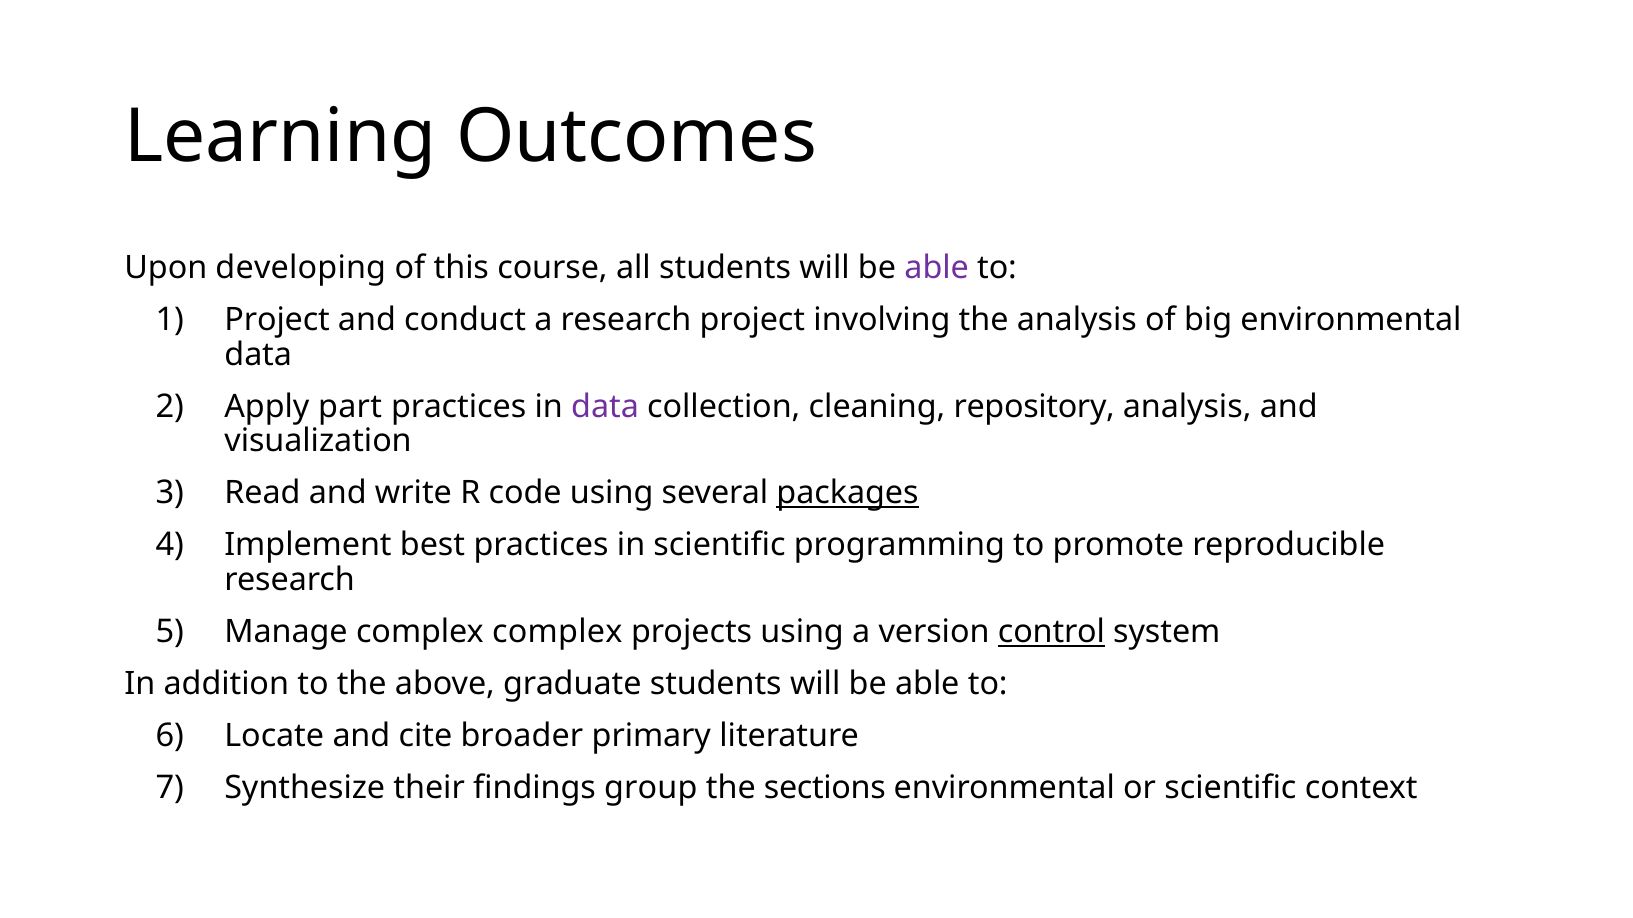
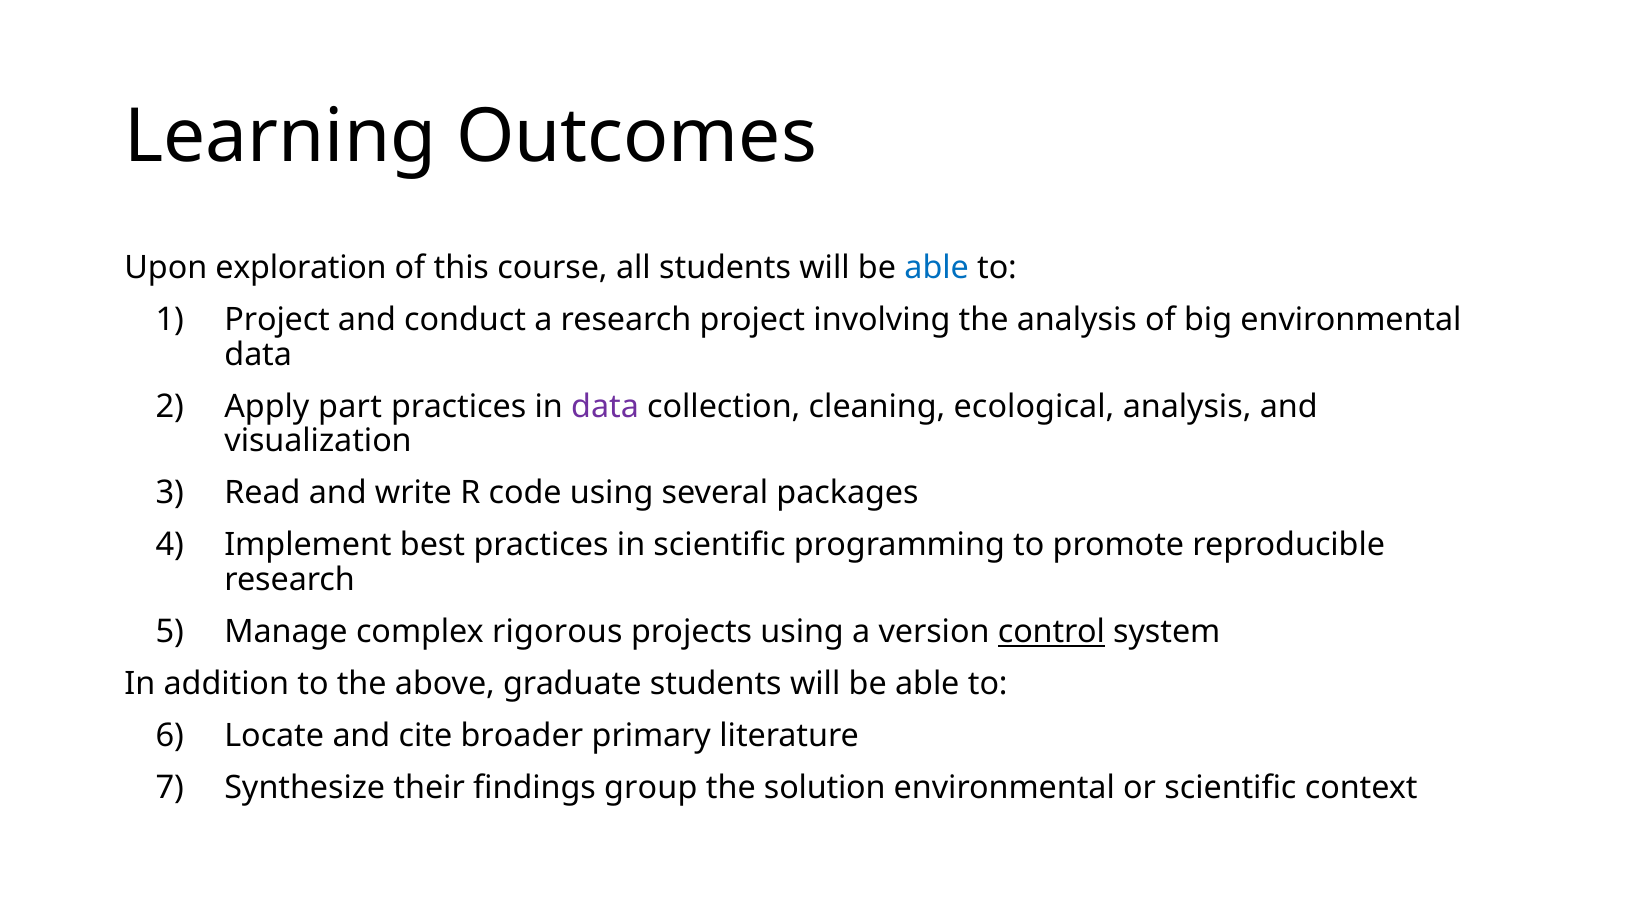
developing: developing -> exploration (301, 268)
able colour: purple -> blue (937, 268)
repository: repository -> ecological (1034, 407)
packages underline: present -> none (848, 494)
complex complex: complex -> rigorous (557, 632)
sections: sections -> solution (825, 788)
